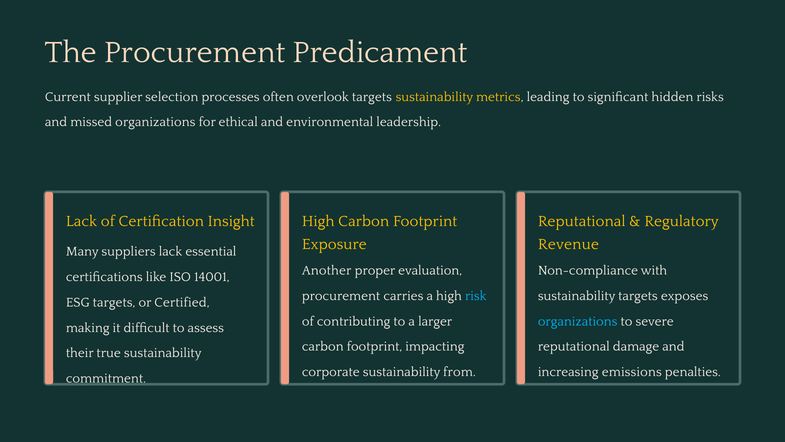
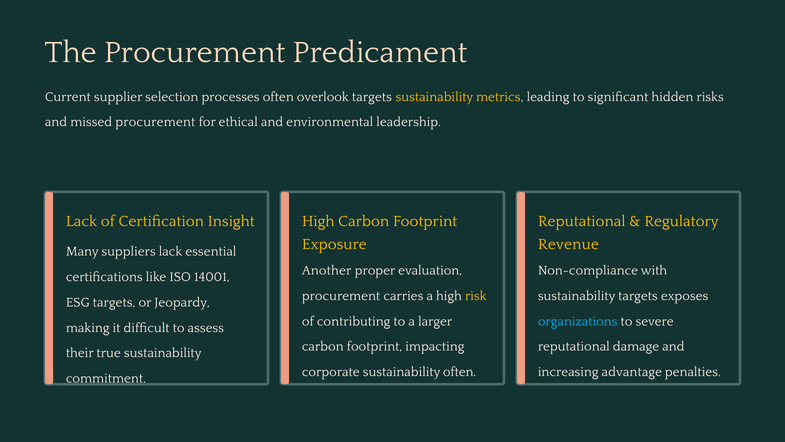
missed organizations: organizations -> procurement (155, 122)
risk colour: light blue -> yellow (476, 296)
Certified: Certified -> Jeopardy (182, 302)
sustainability from: from -> often (460, 372)
emissions: emissions -> advantage (632, 372)
